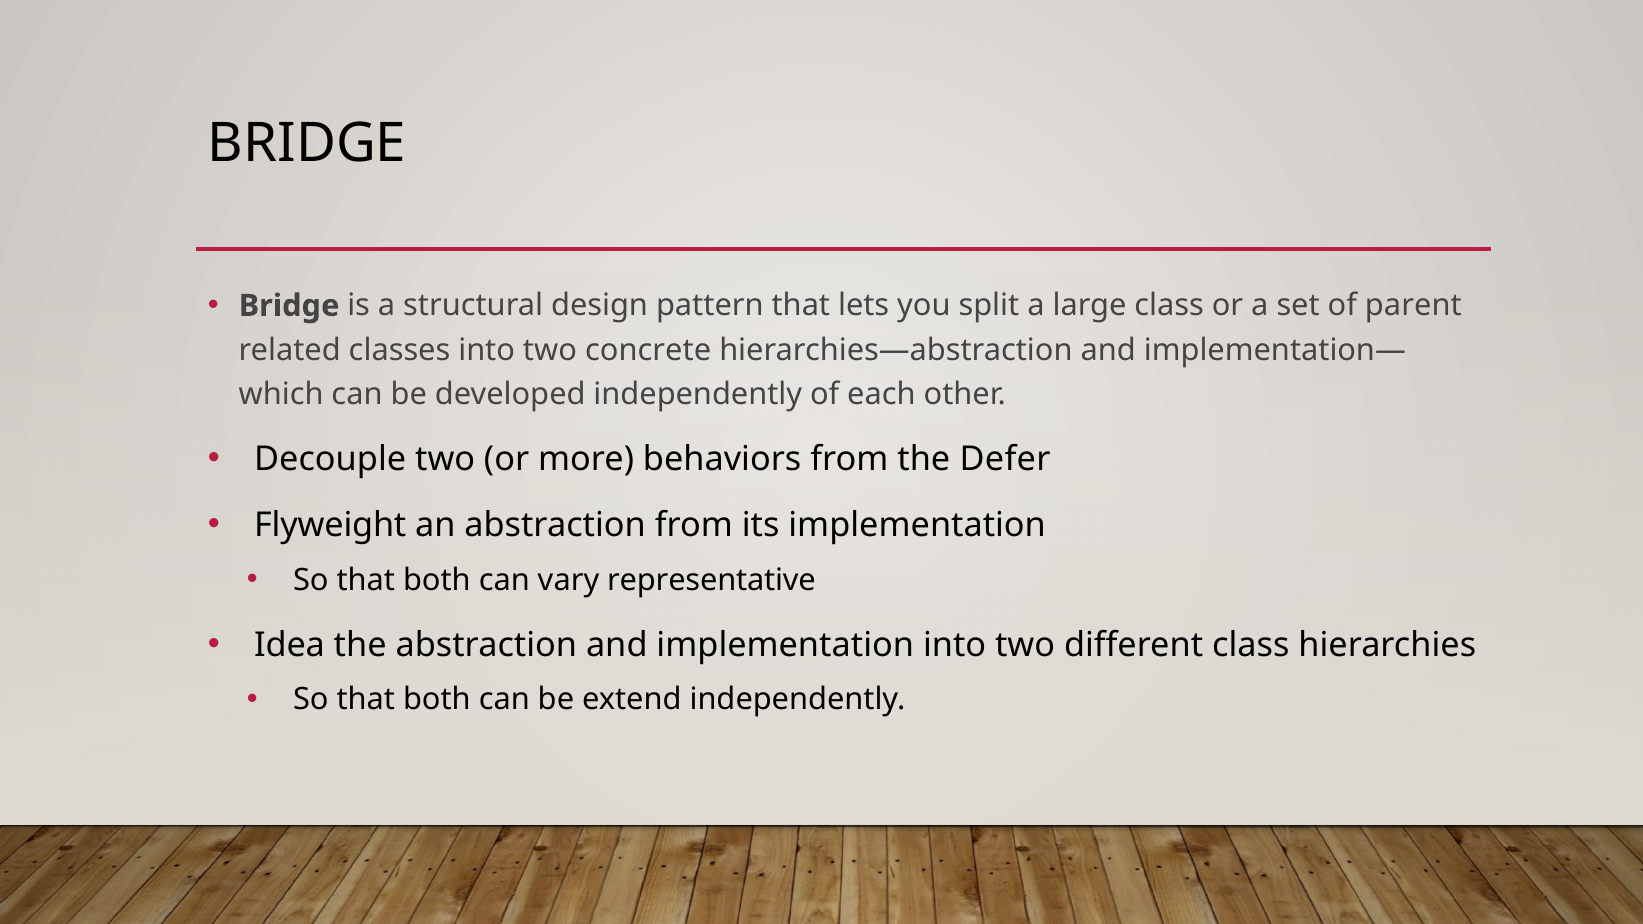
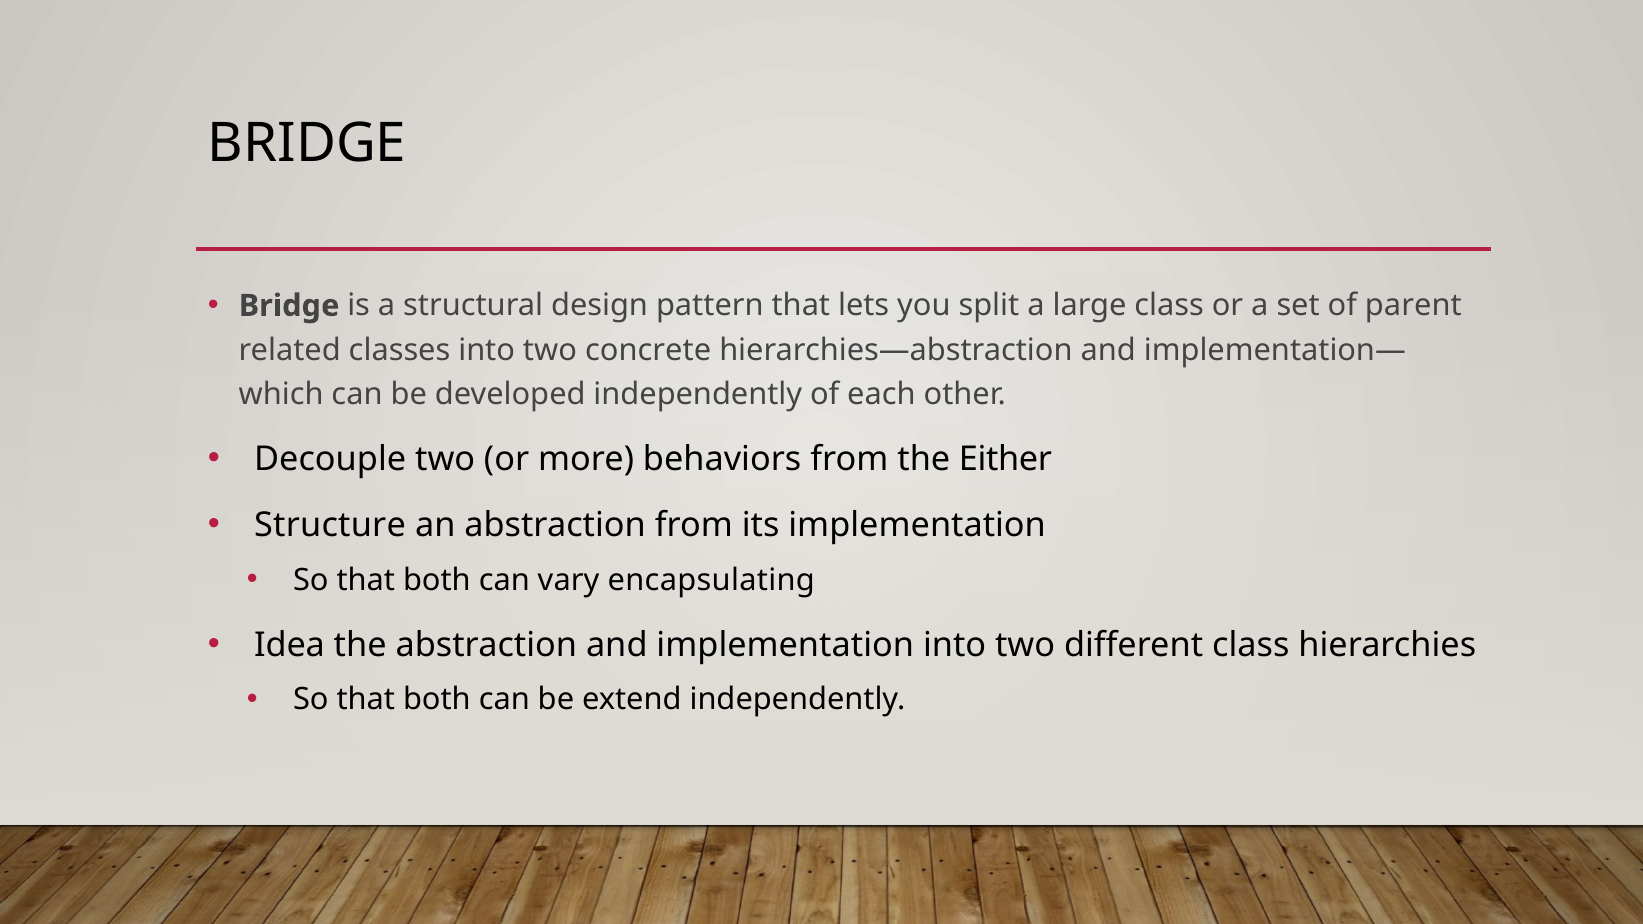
Defer: Defer -> Either (1005, 459)
Flyweight: Flyweight -> Structure (330, 526)
representative: representative -> encapsulating (711, 580)
